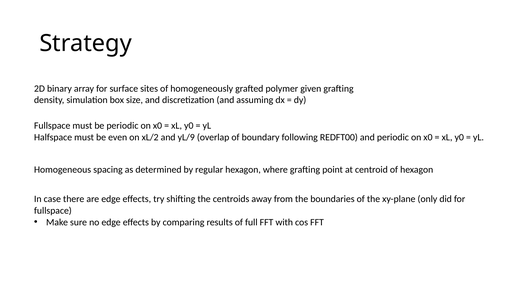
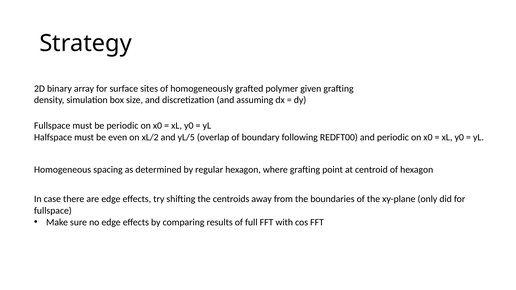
yL/9: yL/9 -> yL/5 (186, 137)
